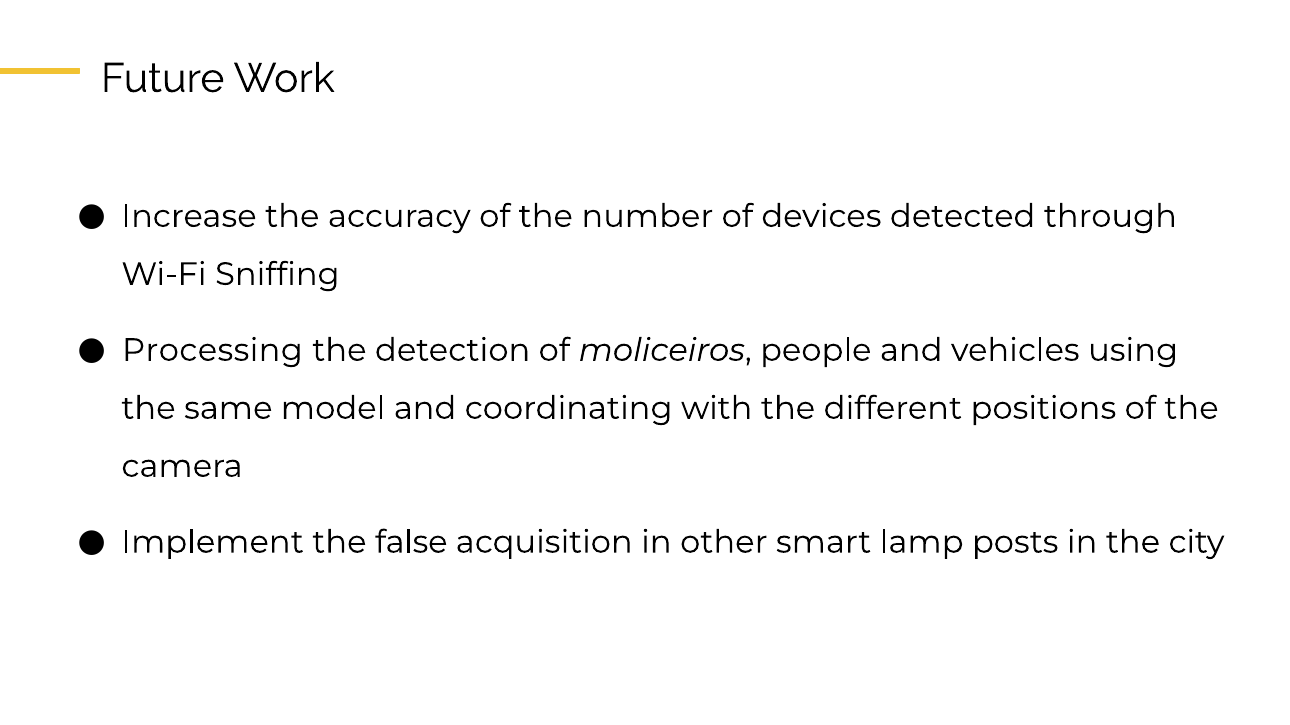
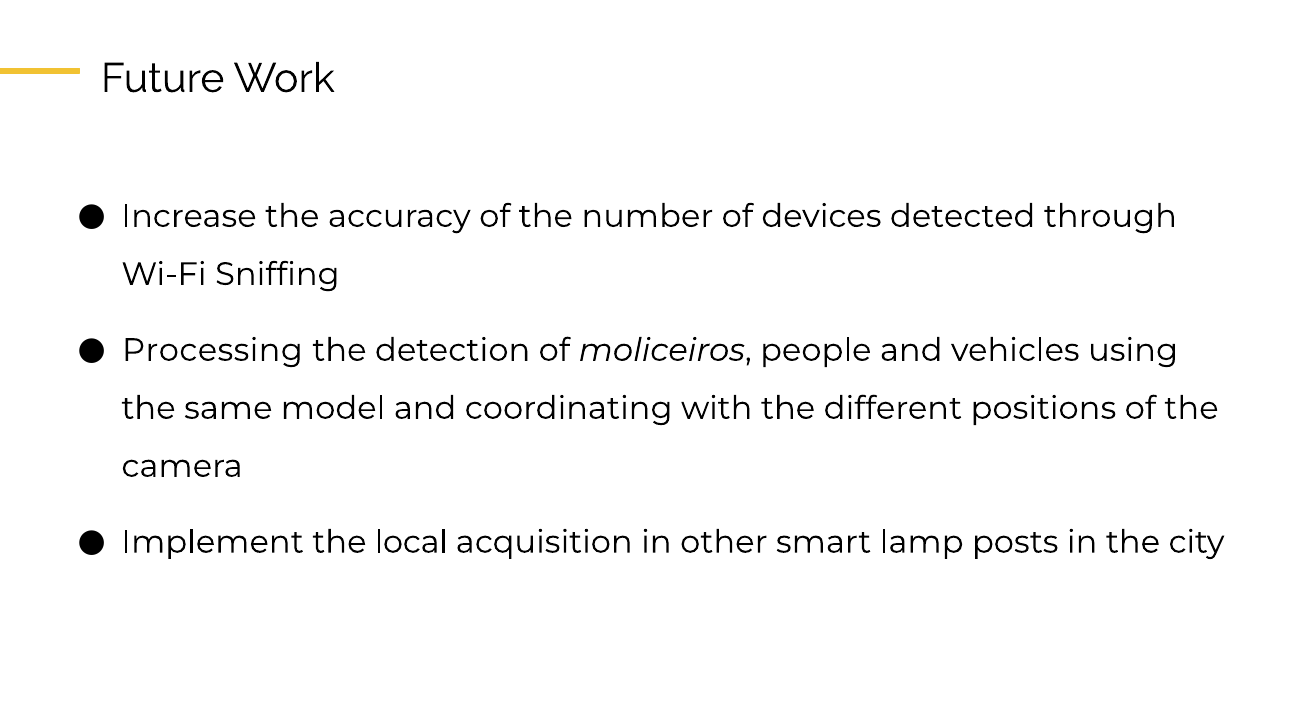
false: false -> local (411, 543)
